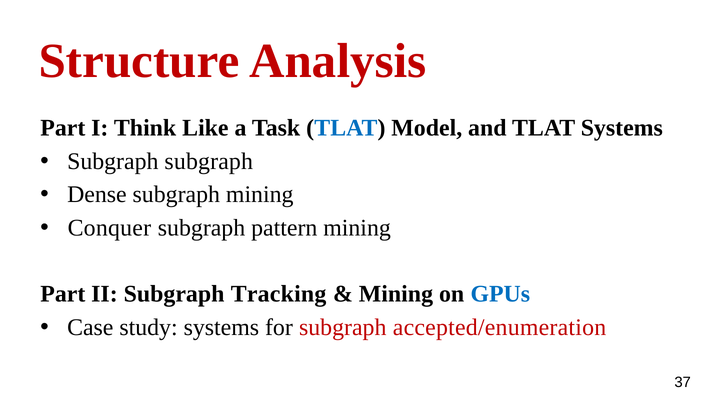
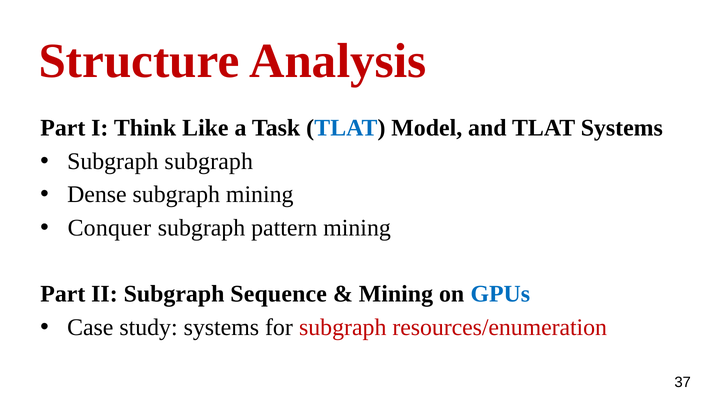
Tracking: Tracking -> Sequence (279, 294)
accepted/enumeration: accepted/enumeration -> resources/enumeration (500, 327)
